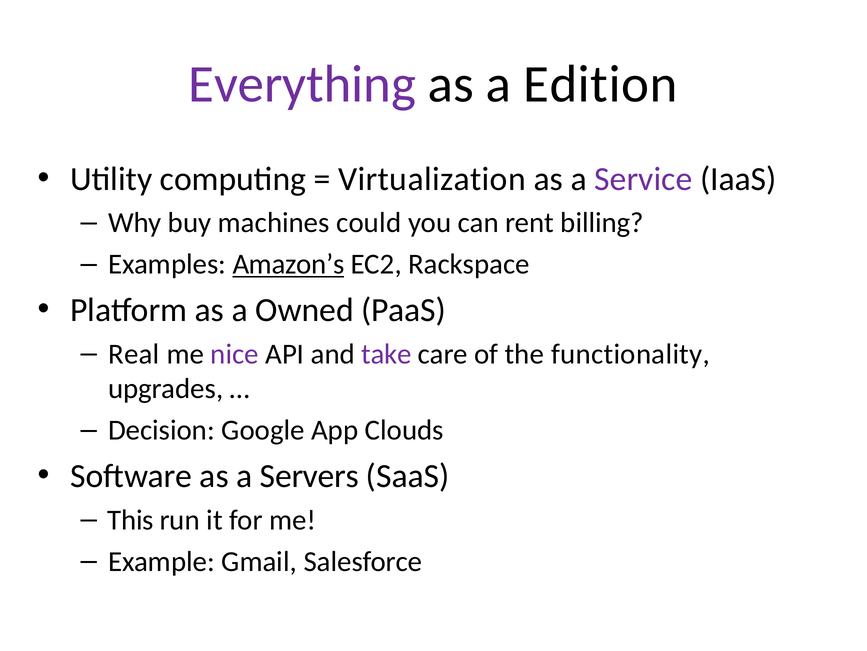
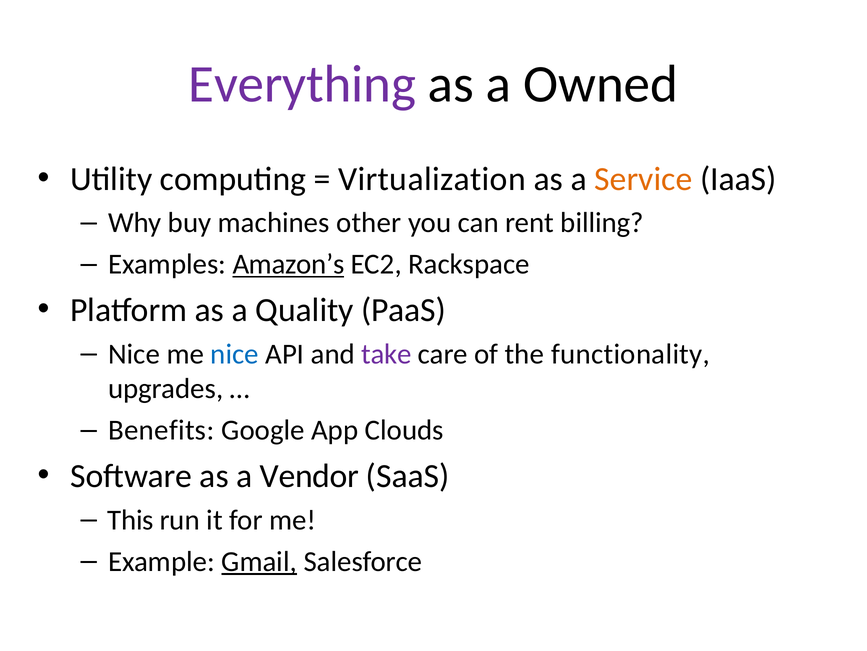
Edition: Edition -> Owned (601, 84)
Service colour: purple -> orange (643, 179)
could: could -> other (369, 223)
Owned: Owned -> Quality (305, 310)
Real: Real -> Nice (134, 354)
nice colour: purple -> blue (235, 354)
Decision: Decision -> Benefits (161, 430)
Servers: Servers -> Vendor (309, 475)
Gmail underline: none -> present (259, 561)
